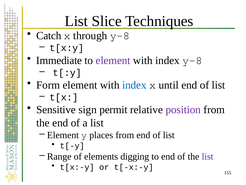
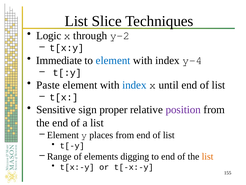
Catch: Catch -> Logic (49, 36)
through y-8: y-8 -> y-2 (120, 36)
element colour: purple -> blue (113, 60)
index y-8: y-8 -> y-4 (192, 60)
Form: Form -> Paste (48, 85)
permit: permit -> proper (113, 109)
list colour: purple -> orange (208, 156)
